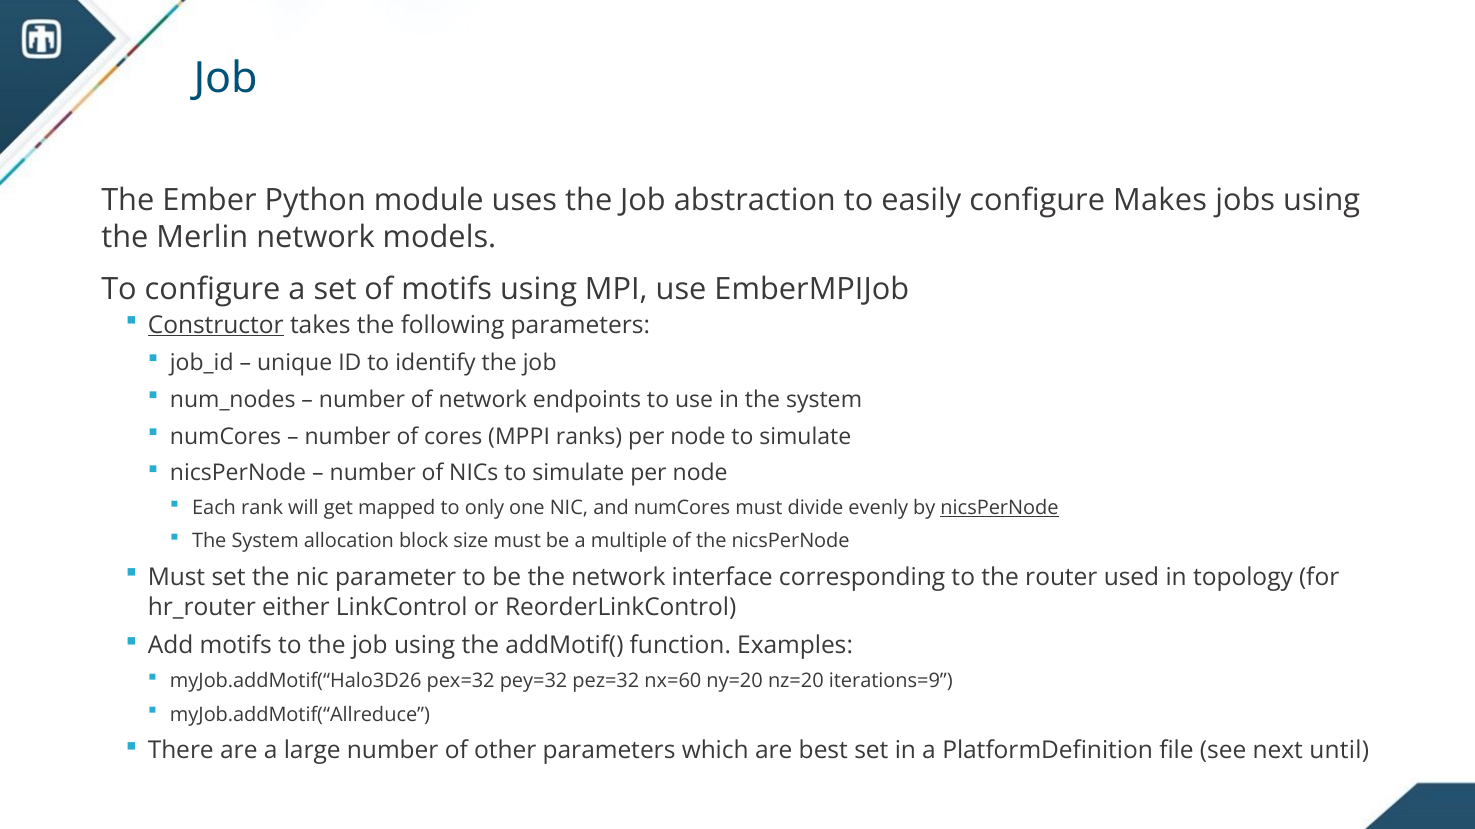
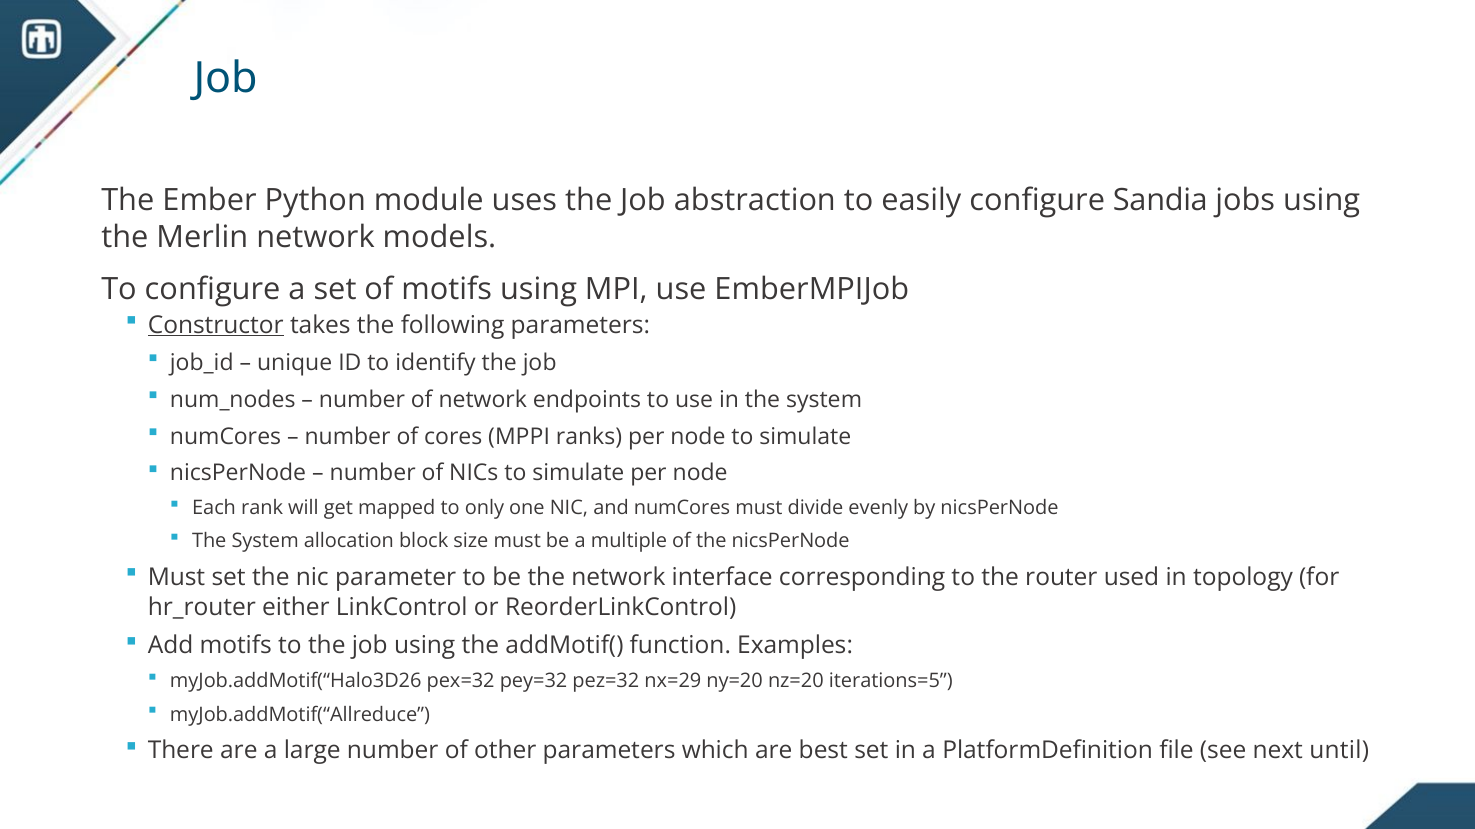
Makes: Makes -> Sandia (1160, 200)
nicsPerNode underline: present -> none (999, 509)
nx=60: nx=60 -> nx=29 (673, 682)
iterations=9: iterations=9 -> iterations=5 (891, 682)
